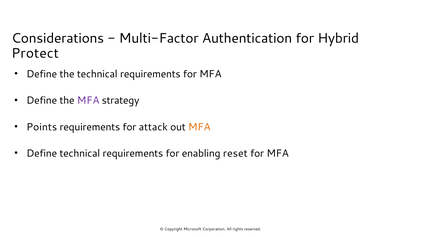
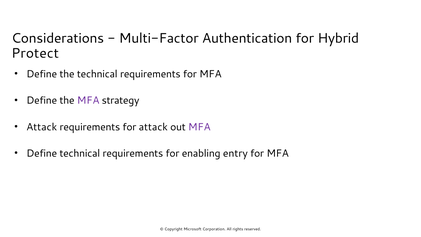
Points: Points -> Attack (42, 127)
MFA colour: orange -> purple (199, 127)
reset: reset -> entry (235, 153)
